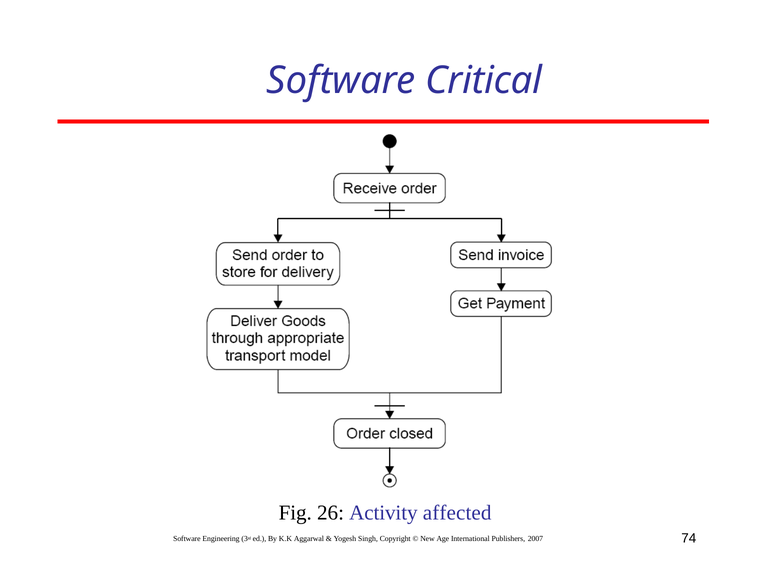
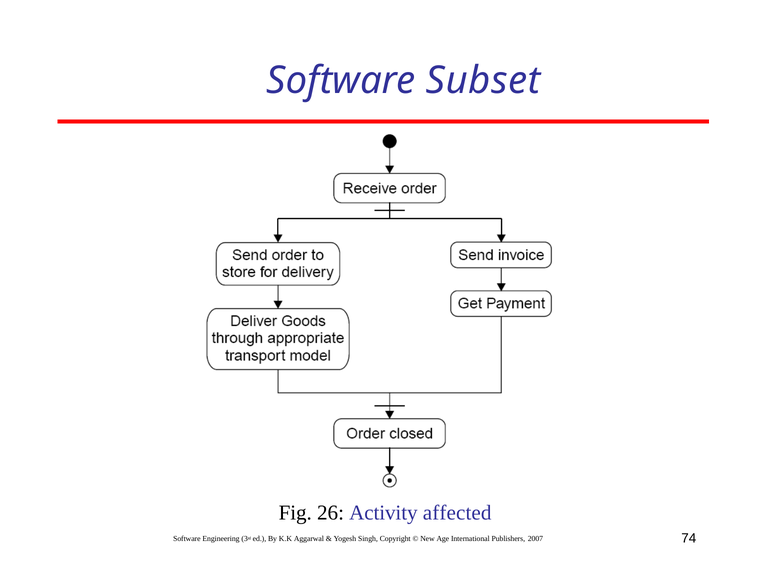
Critical: Critical -> Subset (483, 81)
